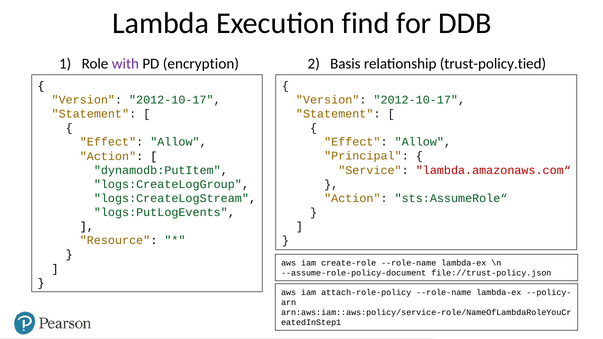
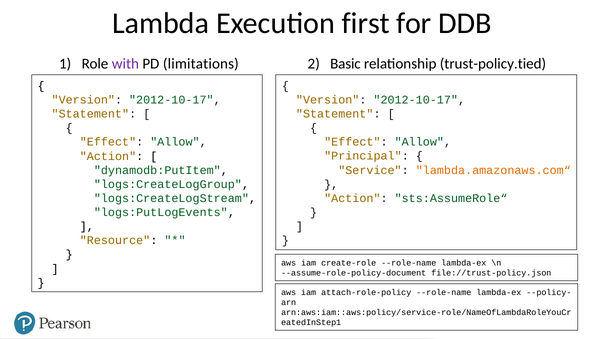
find: find -> first (366, 23)
encryption: encryption -> limitations (201, 64)
Basis: Basis -> Basic (345, 64)
lambda.amazonaws.com“ colour: red -> orange (493, 170)
